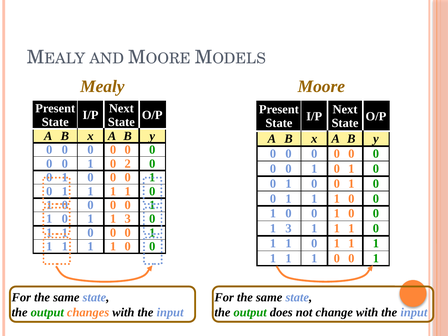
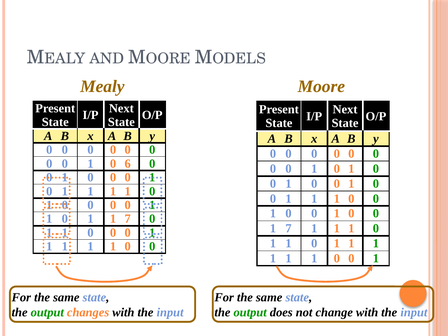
2: 2 -> 6 (128, 164)
1 1 3: 3 -> 7 (128, 219)
3: 3 -> 7 (289, 228)
